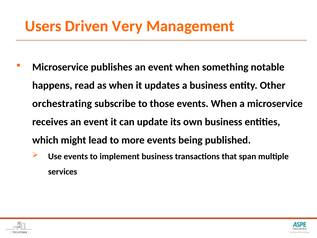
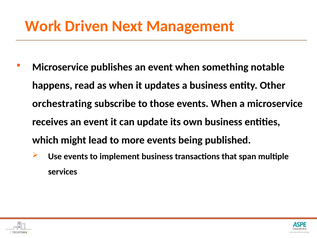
Users: Users -> Work (43, 26)
Very: Very -> Next (127, 26)
